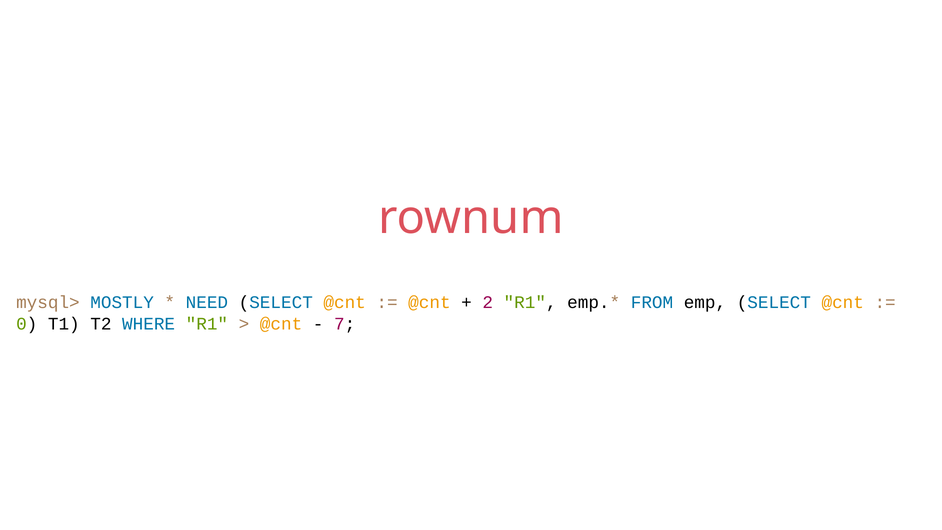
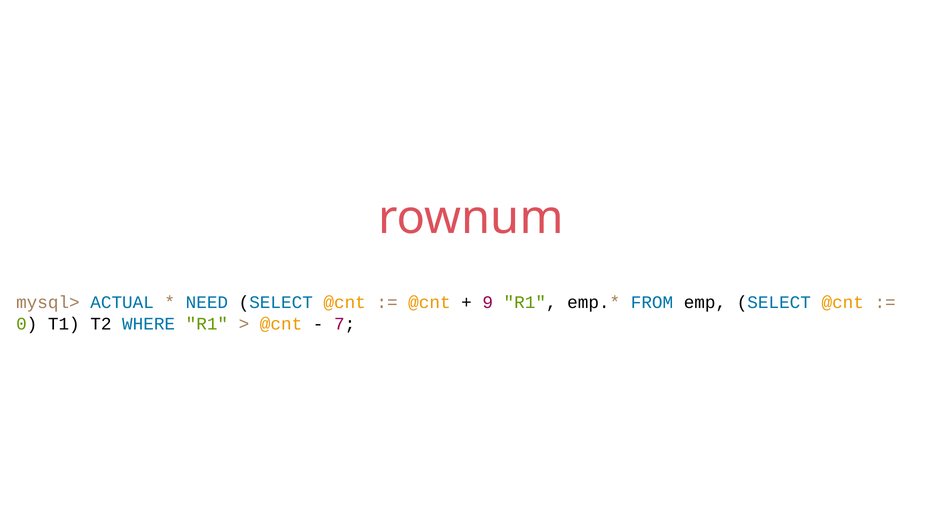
MOSTLY: MOSTLY -> ACTUAL (122, 302)
2: 2 -> 9 (488, 302)
